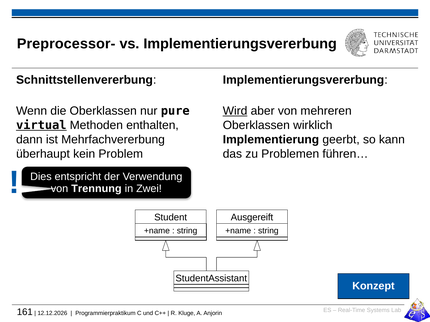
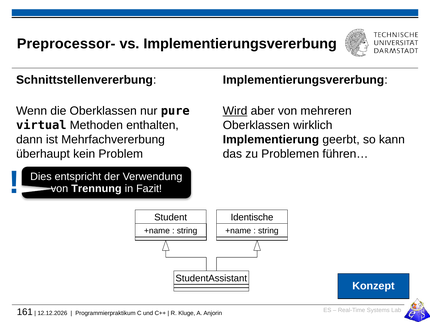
virtual underline: present -> none (41, 125)
Zwei: Zwei -> Fazit (149, 189)
Ausgereift: Ausgereift -> Identische (252, 218)
